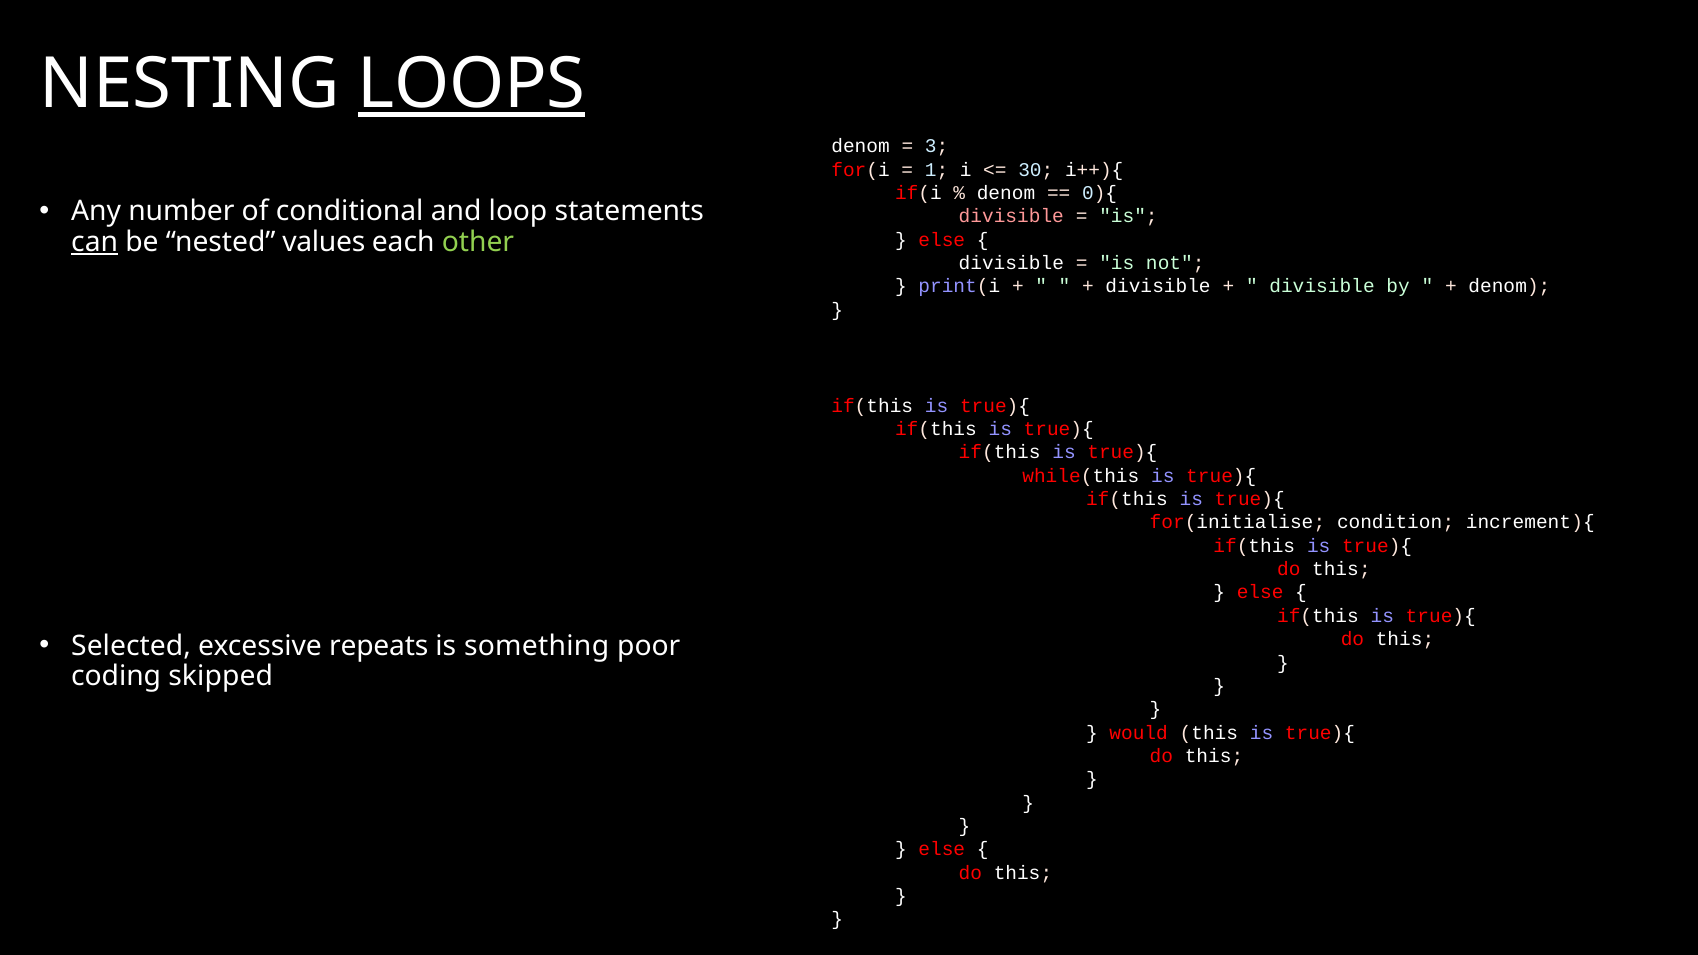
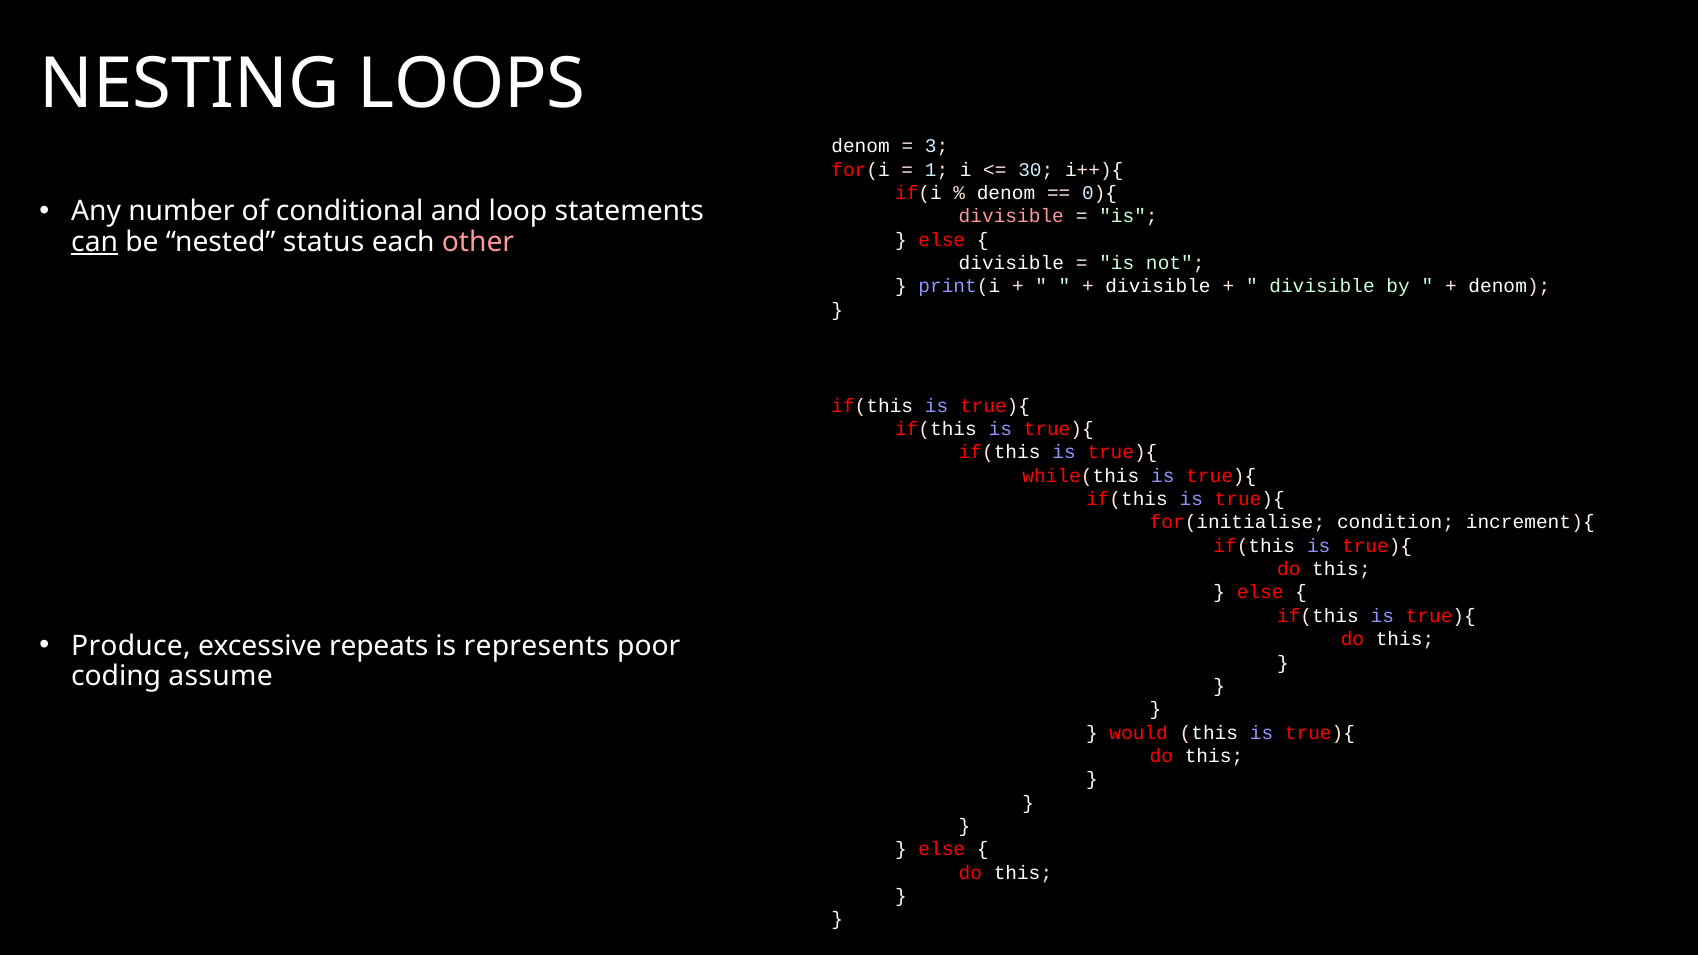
LOOPS underline: present -> none (472, 84)
values: values -> status (324, 242)
other colour: light green -> pink (478, 242)
Selected: Selected -> Produce (131, 646)
something: something -> represents (537, 646)
skipped: skipped -> assume (221, 676)
